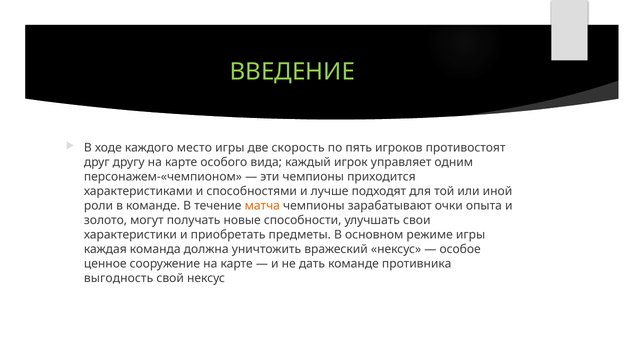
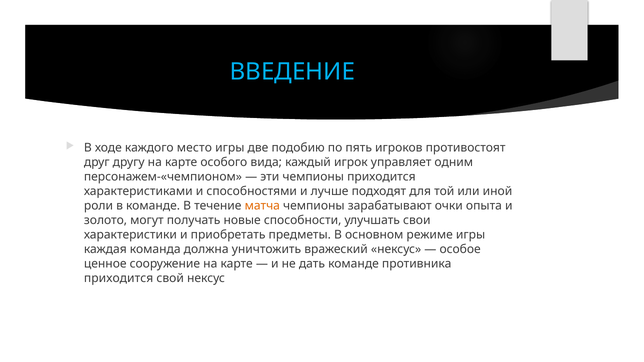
ВВЕДЕНИЕ colour: light green -> light blue (292, 72)
скорость: скорость -> подобию (298, 148)
выгодность: выгодность -> приходится (119, 278)
